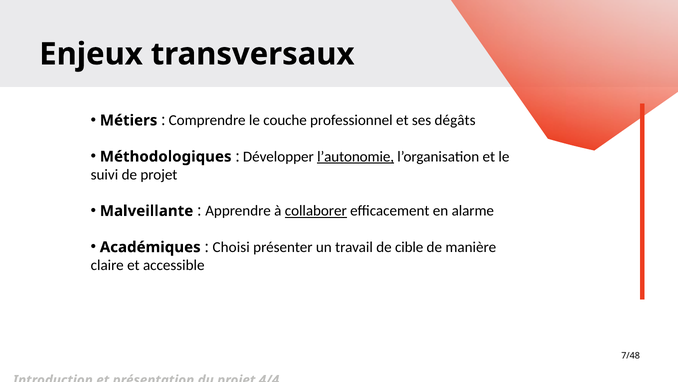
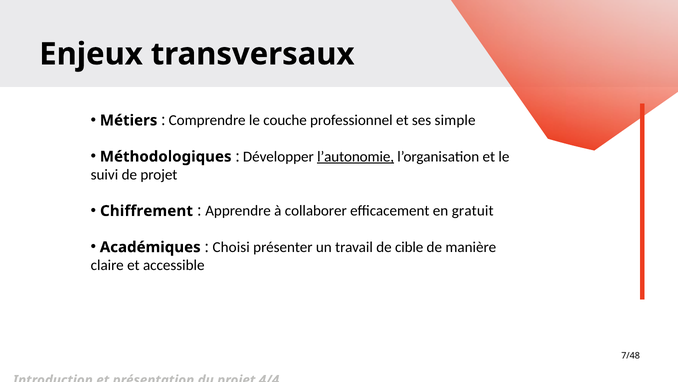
dégâts: dégâts -> simple (455, 120)
Malveillante: Malveillante -> Chiffrement (146, 211)
collaborer underline: present -> none (316, 211)
alarme: alarme -> gratuit (473, 211)
